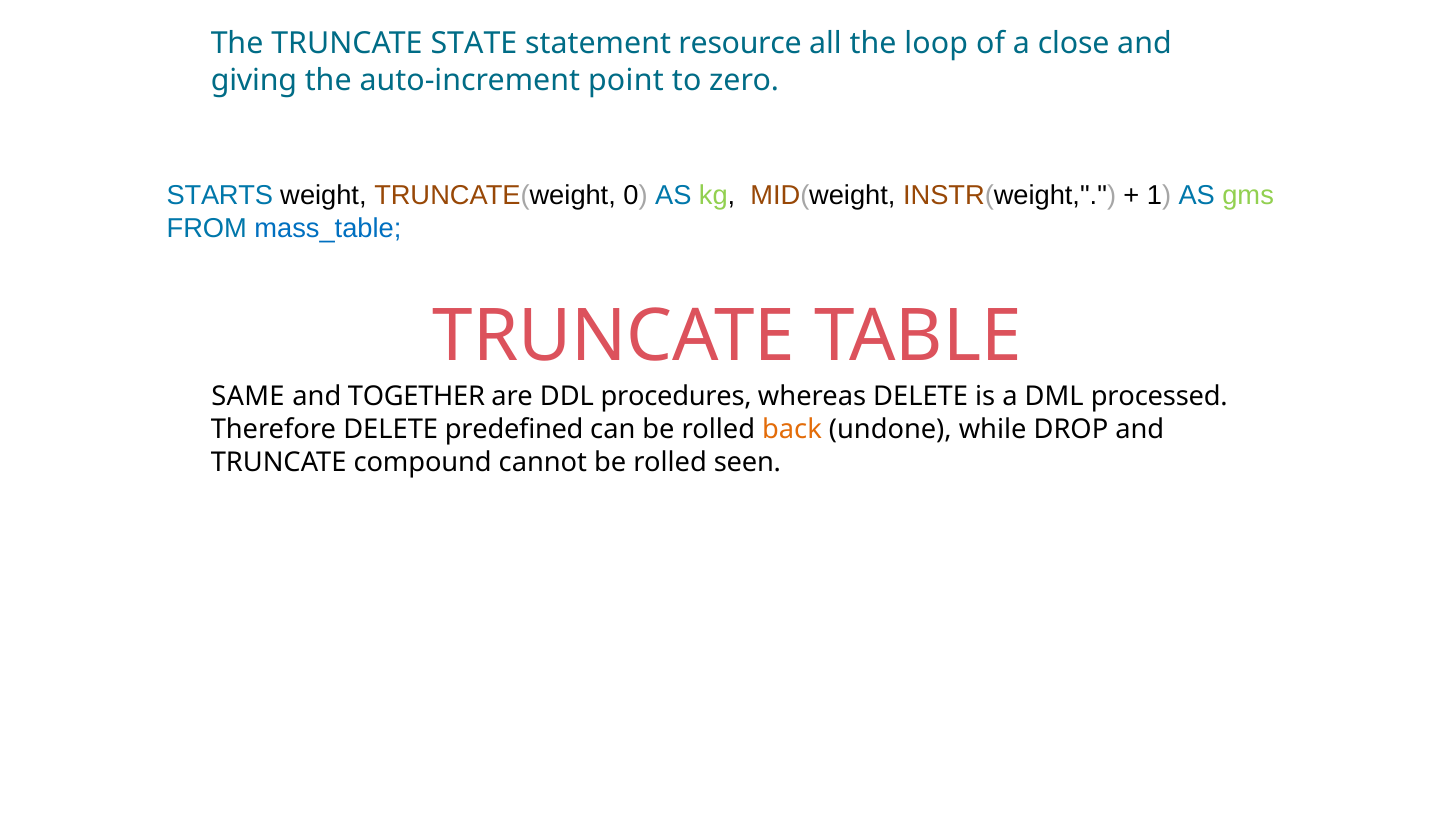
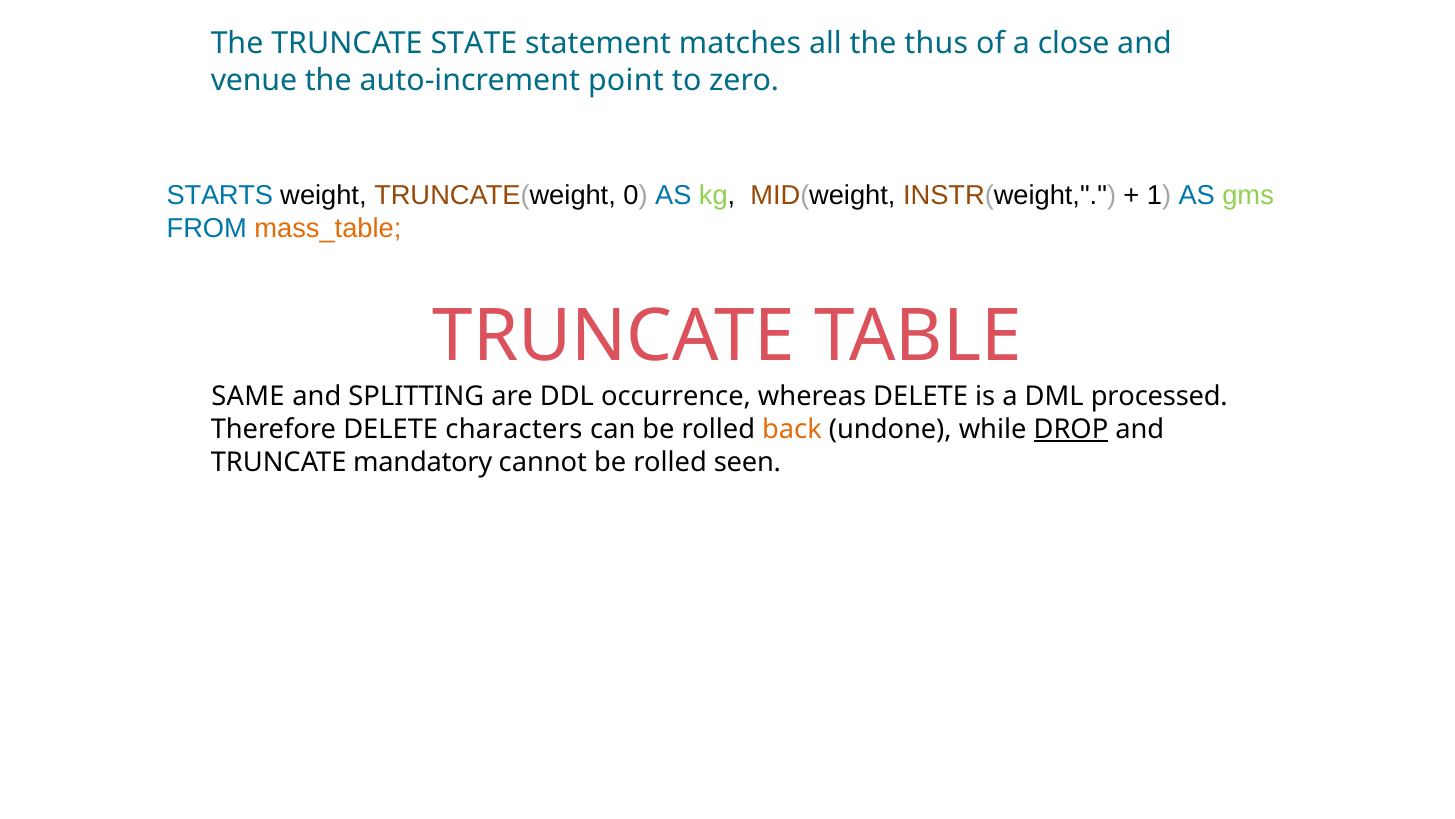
resource: resource -> matches (740, 44)
loop: loop -> thus (936, 44)
giving: giving -> venue (254, 80)
mass_table colour: blue -> orange (328, 228)
TOGETHER: TOGETHER -> SPLITTING (416, 396)
procedures: procedures -> occurrence (676, 396)
predefined: predefined -> characters (514, 429)
DROP underline: none -> present (1071, 429)
compound: compound -> mandatory (423, 462)
